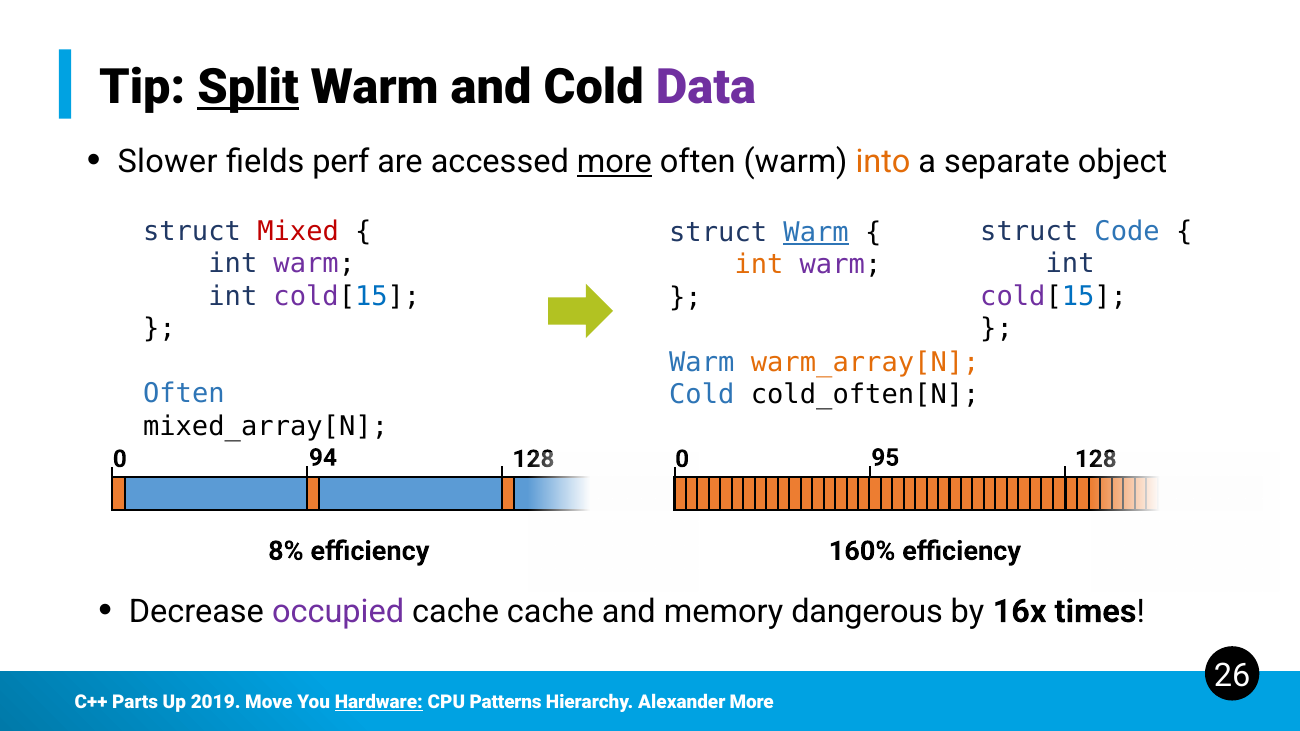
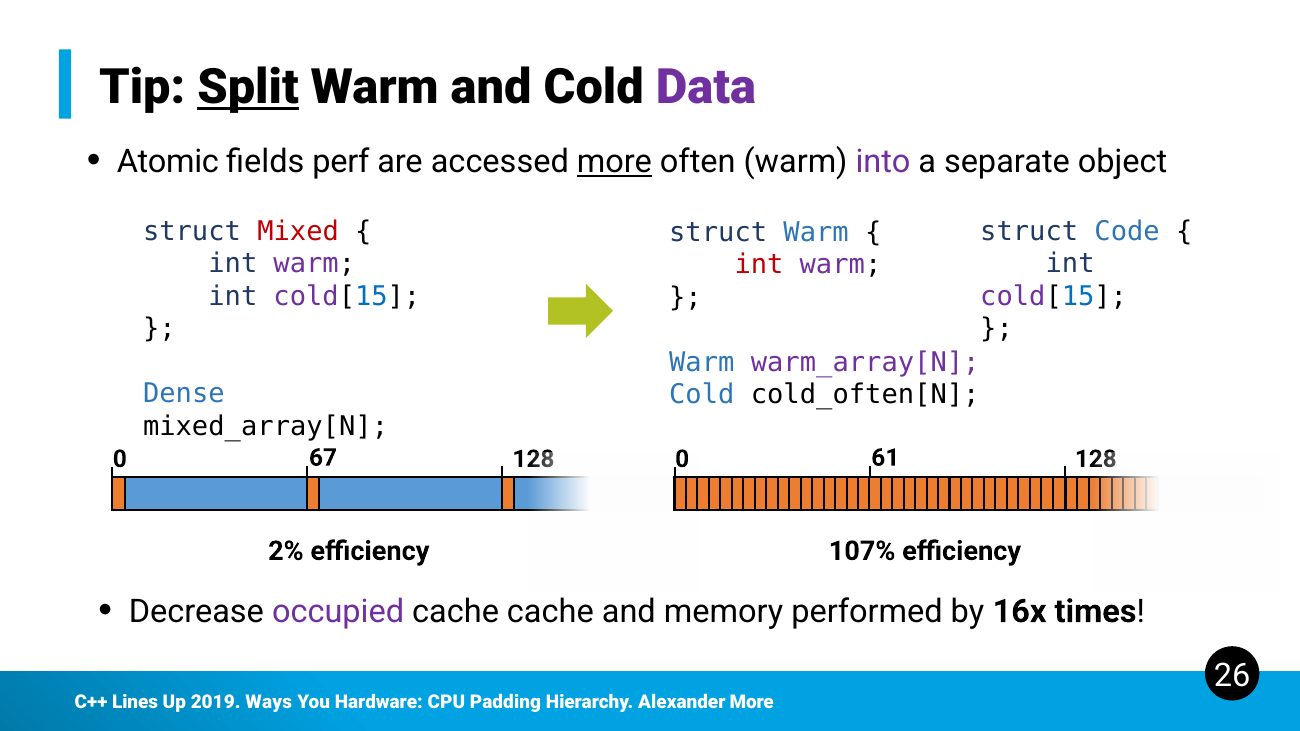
Slower: Slower -> Atomic (168, 162)
into colour: orange -> purple (883, 162)
Warm underline: present -> none (816, 232)
int colour: orange -> red (759, 265)
warm_array[N colour: orange -> purple (865, 362)
Often: Often -> Dense (184, 394)
94: 94 -> 67 (323, 458)
95: 95 -> 61 (885, 458)
8%: 8% -> 2% (286, 551)
160%: 160% -> 107% (862, 551)
dangerous: dangerous -> performed (867, 612)
Parts: Parts -> Lines (135, 702)
Move: Move -> Ways (269, 702)
Hardware underline: present -> none (379, 702)
Patterns: Patterns -> Padding (505, 702)
